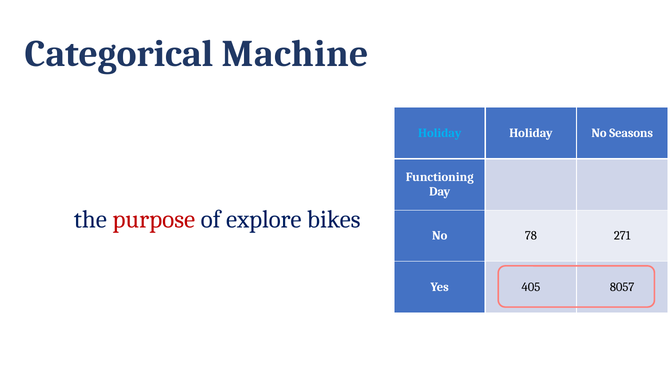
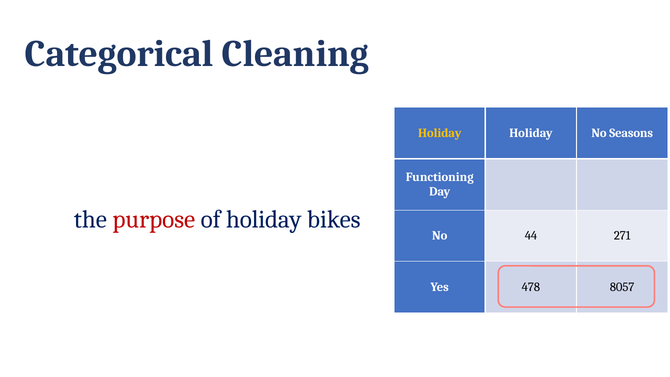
Machine: Machine -> Cleaning (295, 54)
Holiday colour: light blue -> yellow (440, 133)
of explore: explore -> holiday (264, 219)
78: 78 -> 44 (531, 236)
405: 405 -> 478 (531, 287)
